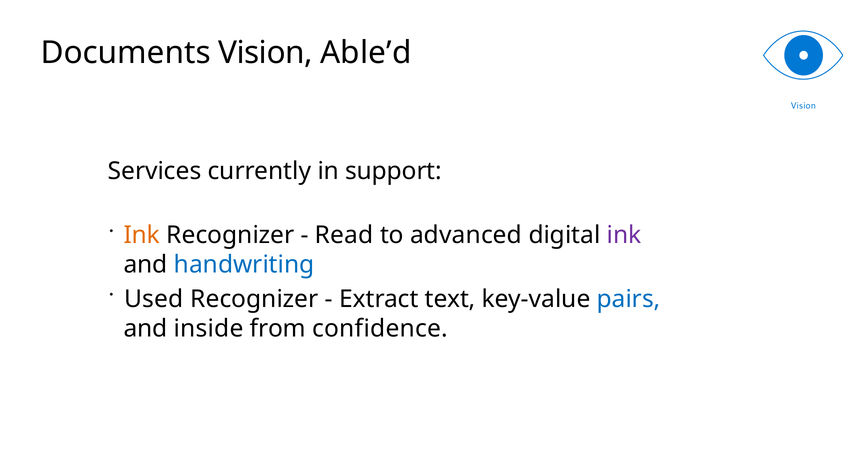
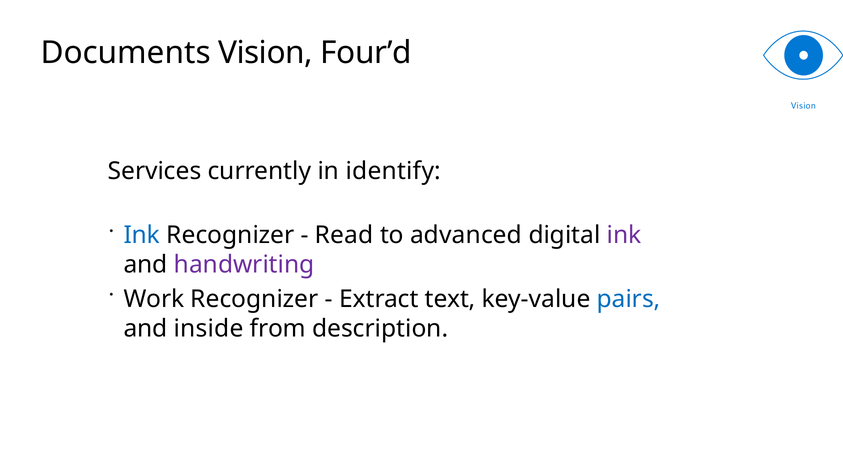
Able’d: Able’d -> Four’d (366, 53)
support: support -> identify (393, 171)
Ink colour: orange -> blue (142, 235)
handwriting colour: blue -> purple (244, 265)
Used: Used -> Work (154, 299)
confidence: confidence -> description (380, 329)
